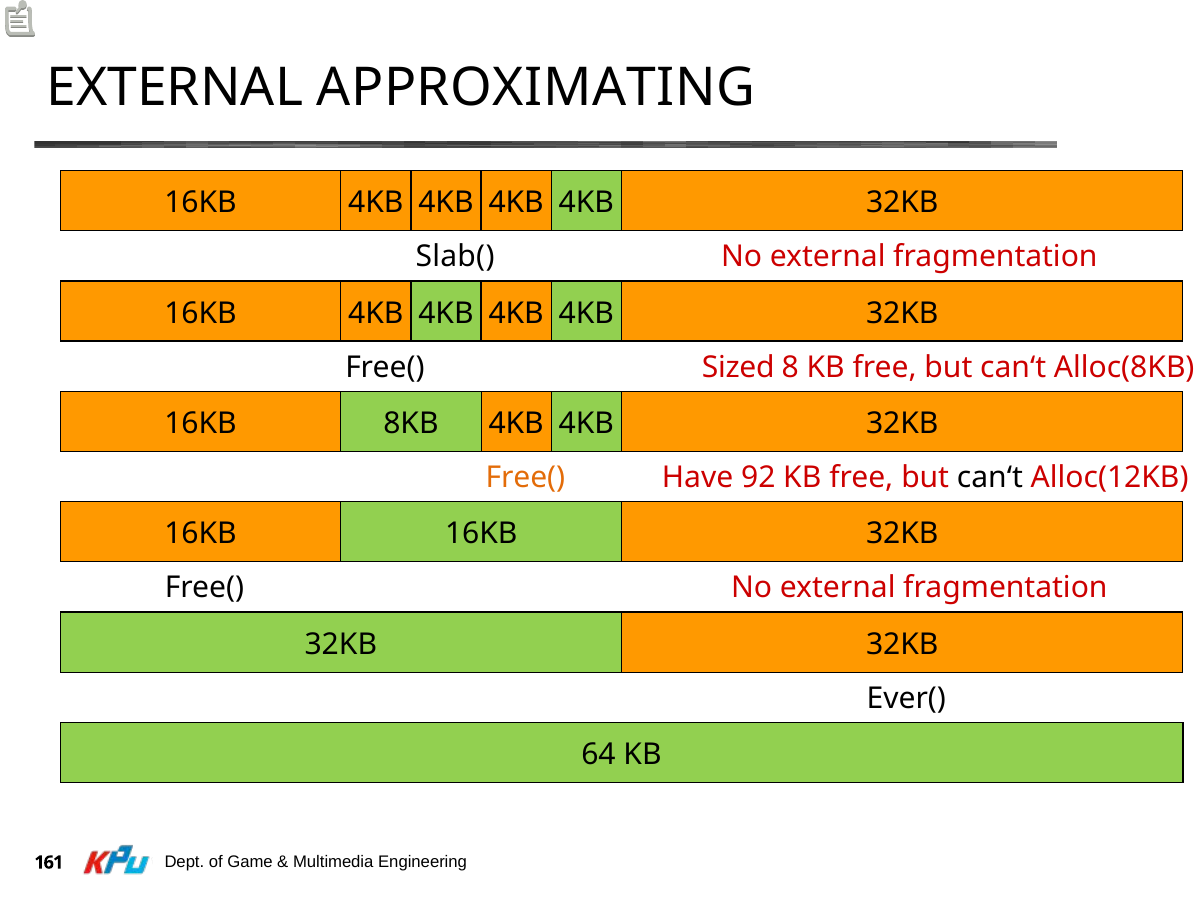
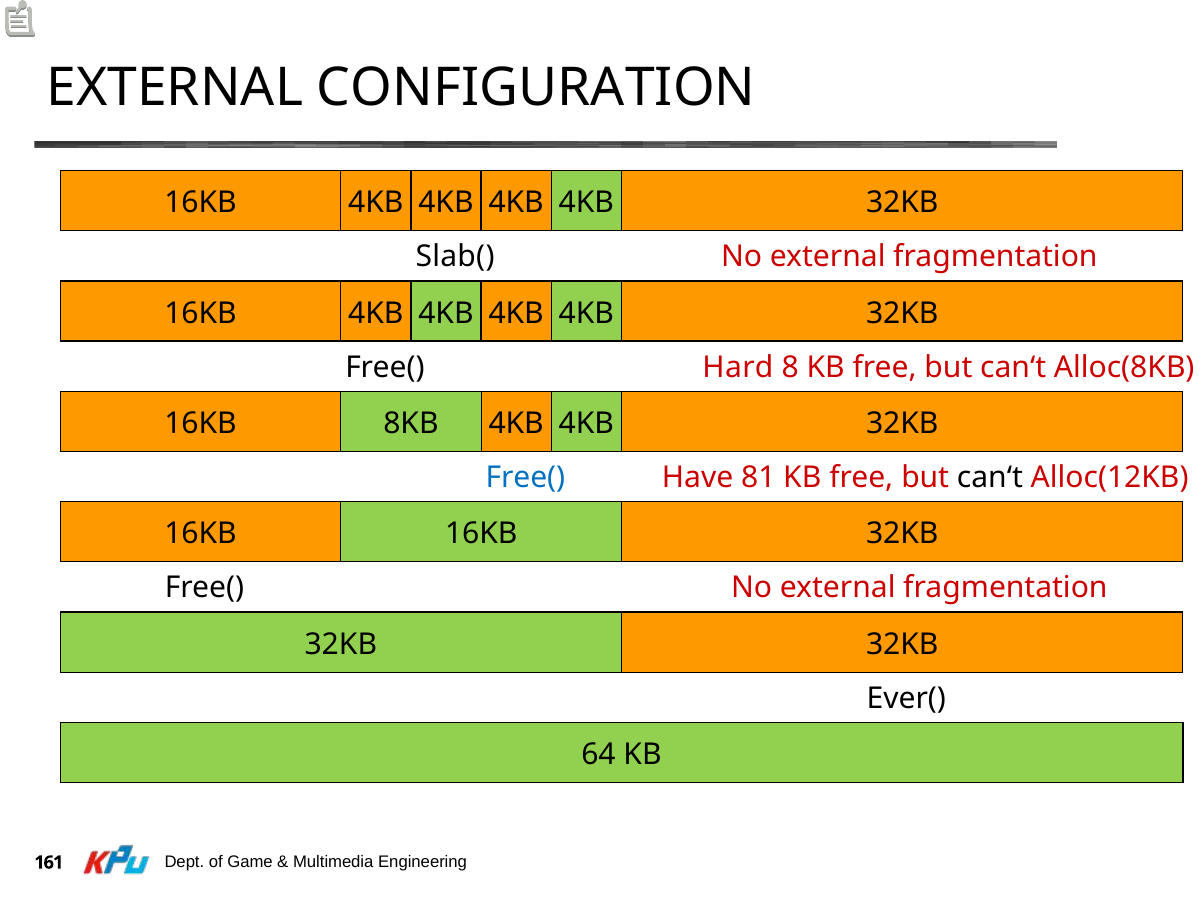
APPROXIMATING: APPROXIMATING -> CONFIGURATION (536, 88)
Sized: Sized -> Hard (738, 367)
Free( colour: orange -> blue (525, 477)
92: 92 -> 81 (758, 477)
